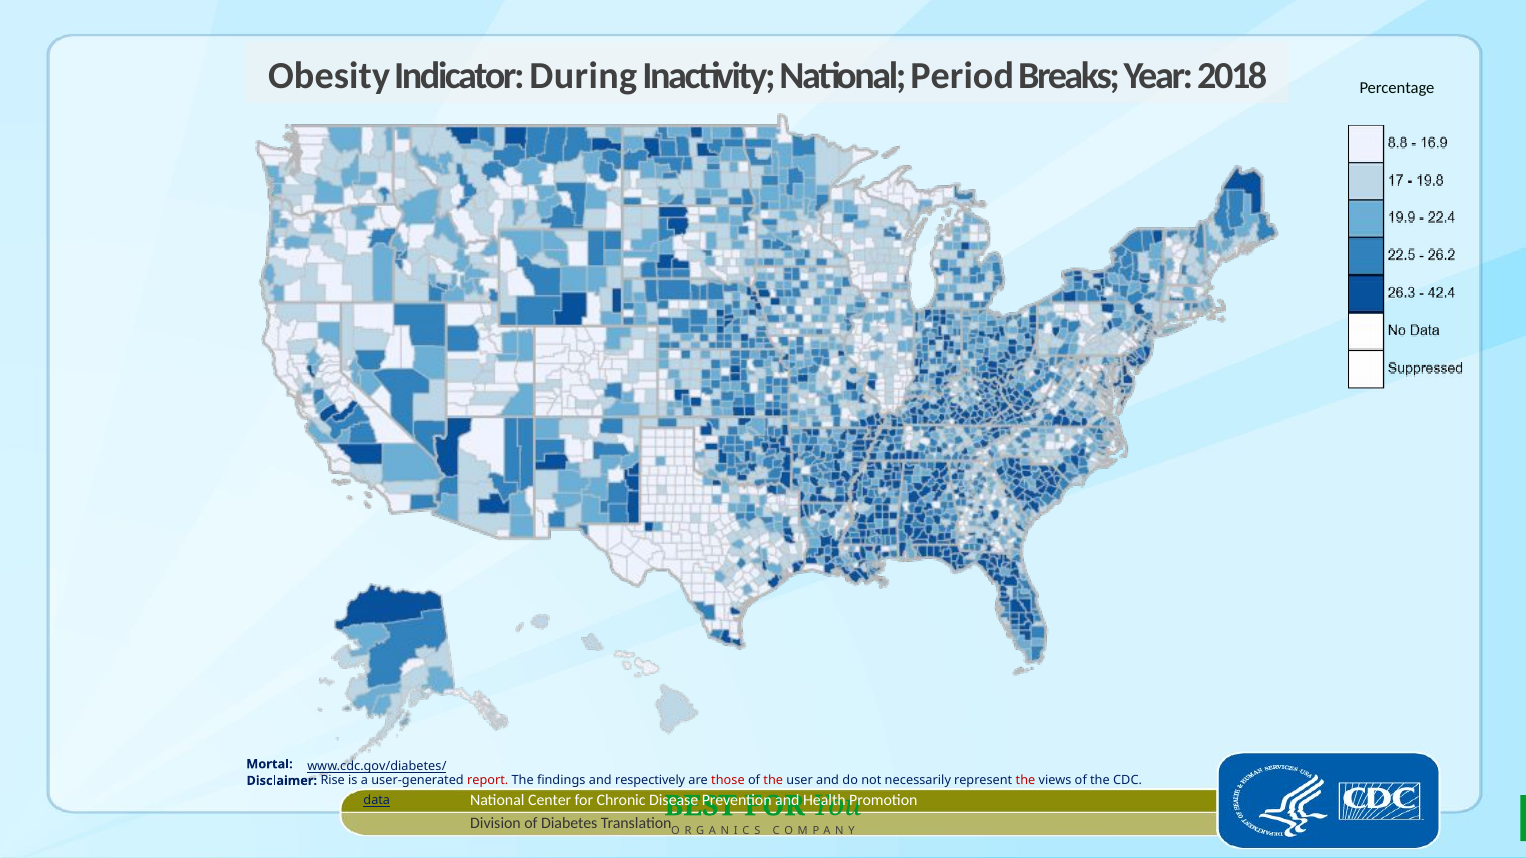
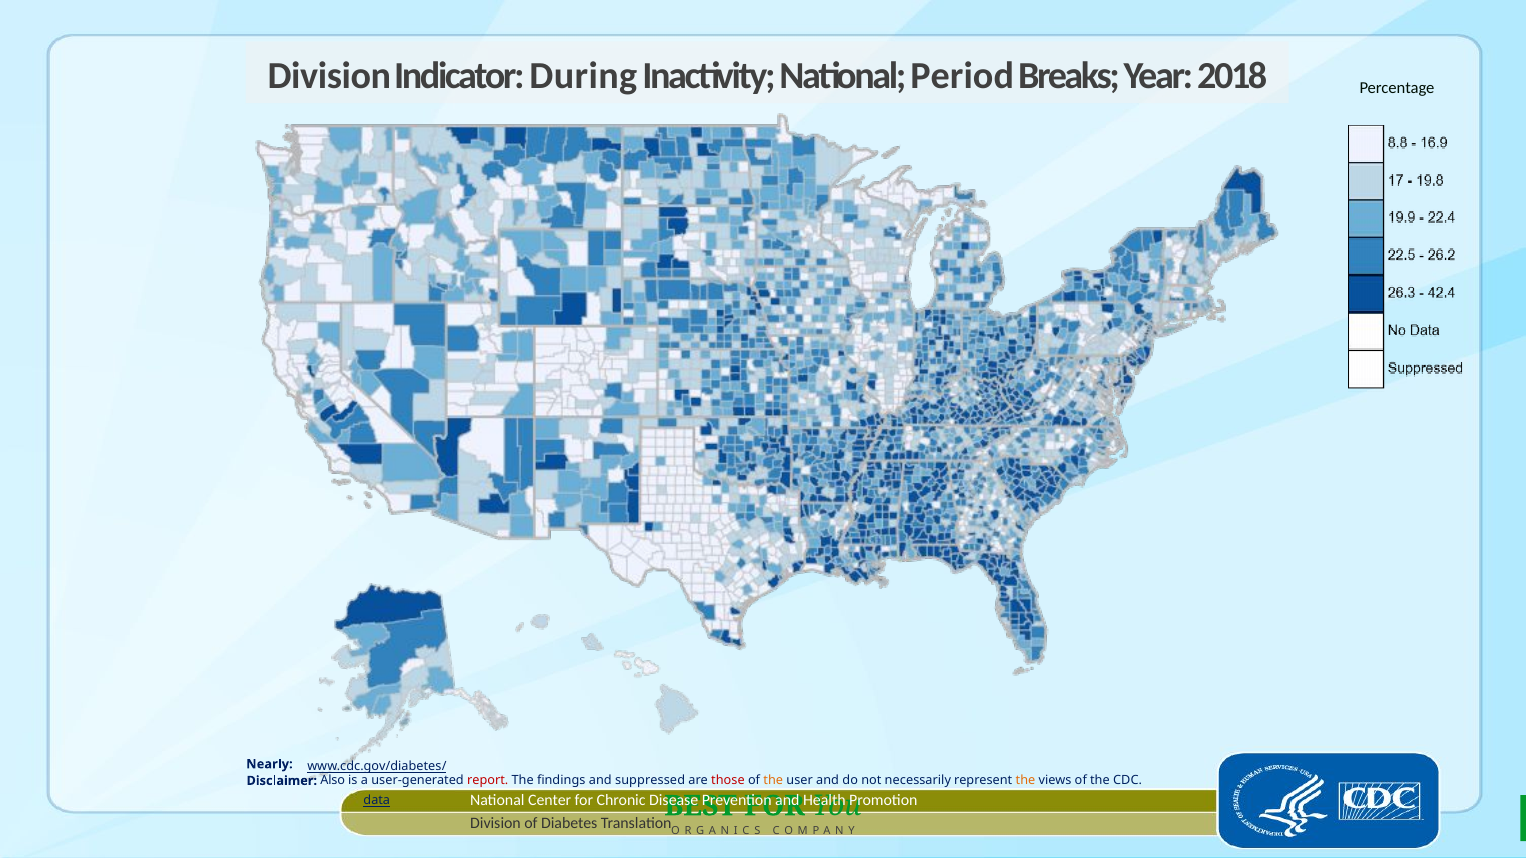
Obesity: Obesity -> Division (329, 76)
Mortal: Mortal -> Nearly (269, 764)
Rise: Rise -> Also (333, 781)
respectively: respectively -> suppressed (650, 781)
the colour: red -> orange (773, 781)
the colour: red -> orange (1025, 781)
